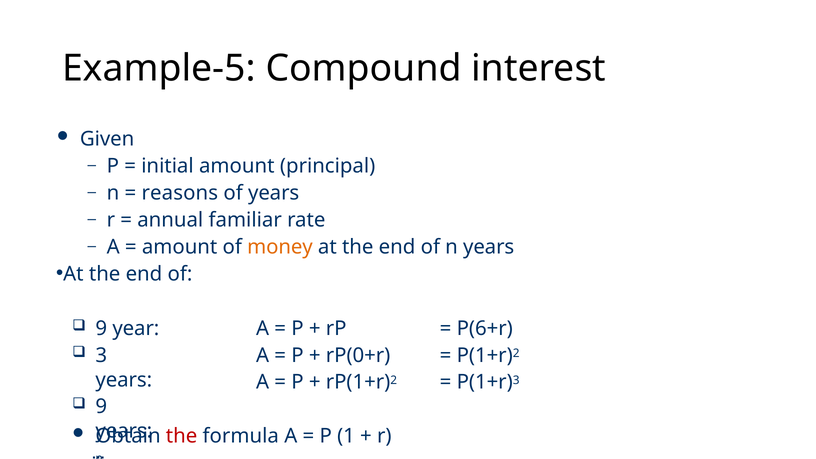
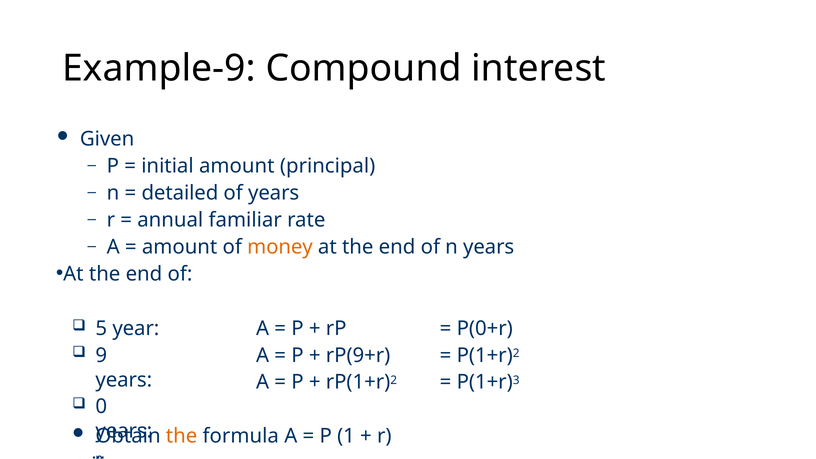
Example-5: Example-5 -> Example-9 (159, 69)
reasons: reasons -> detailed (180, 193)
9: 9 -> 5 (101, 328)
P(6+r: P(6+r -> P(0+r (485, 328)
3: 3 -> 9 (101, 355)
rP(0+r: rP(0+r -> rP(9+r (358, 355)
9: 9 -> 0 (101, 407)
the colour: red -> orange (182, 436)
